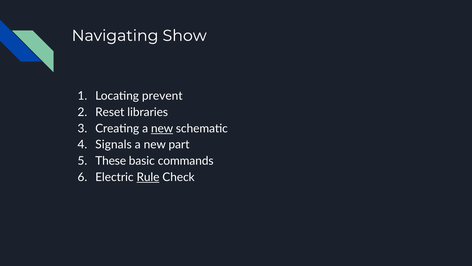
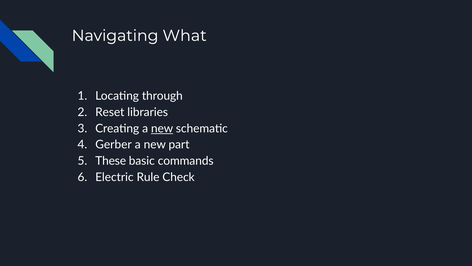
Show: Show -> What (185, 36)
prevent: prevent -> through (162, 96)
Signals: Signals -> Gerber (114, 144)
Rule underline: present -> none (148, 177)
